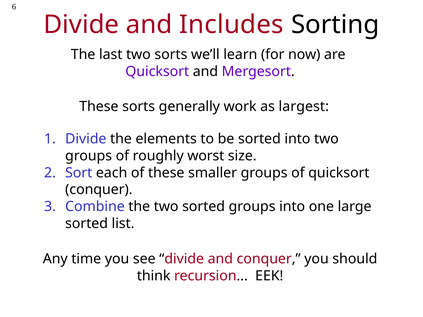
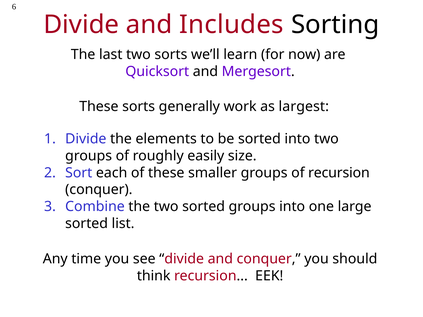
worst: worst -> easily (206, 156)
of quicksort: quicksort -> recursion (339, 173)
